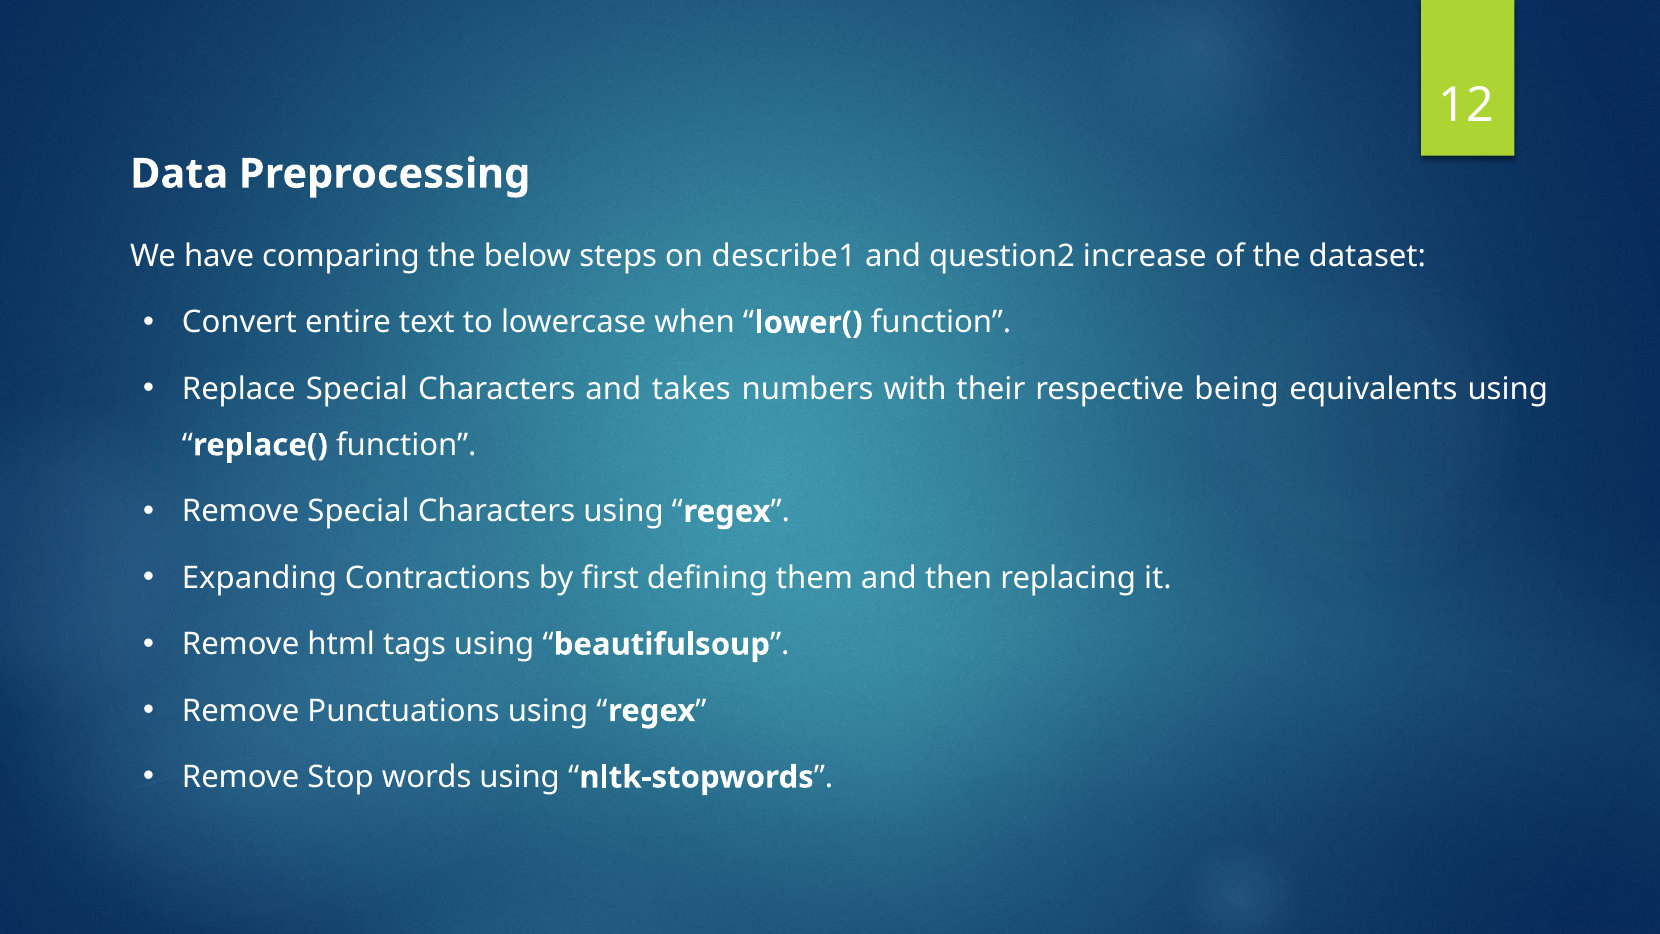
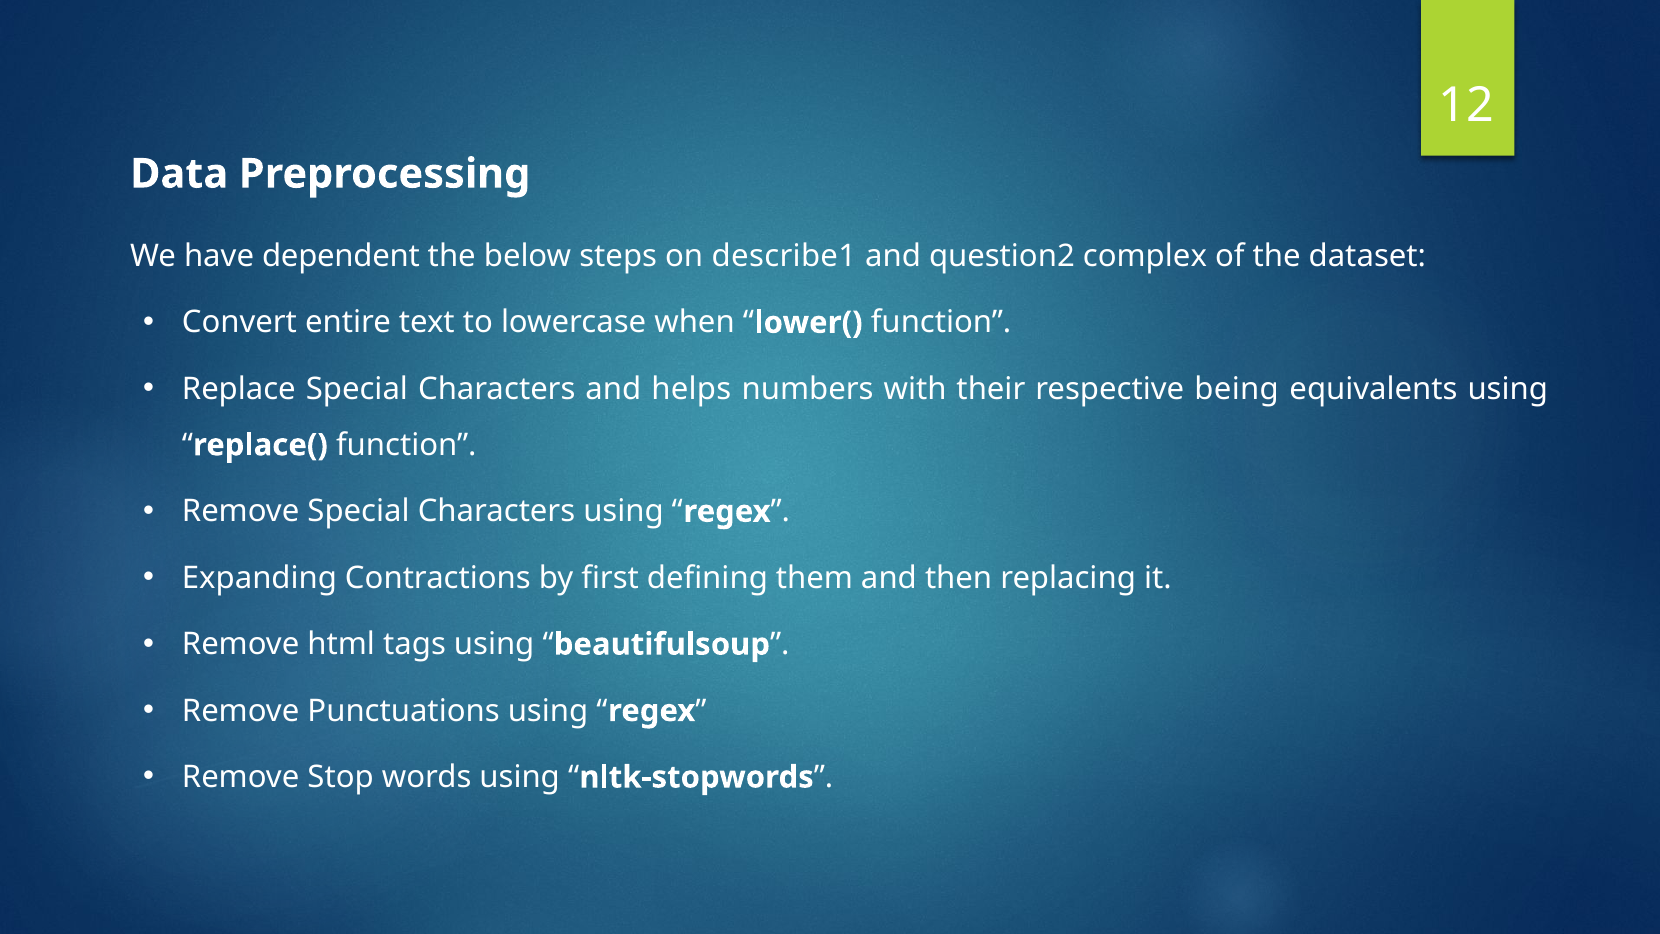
comparing: comparing -> dependent (341, 256)
increase: increase -> complex (1145, 256)
takes: takes -> helps (691, 389)
